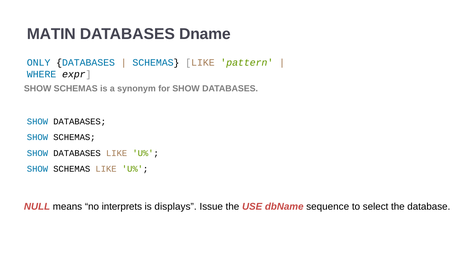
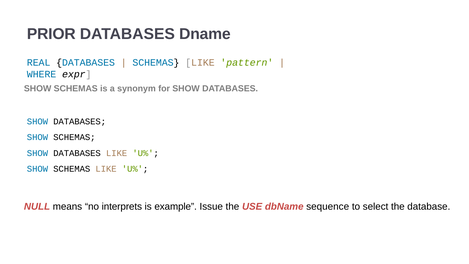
MATIN: MATIN -> PRIOR (51, 34)
ONLY: ONLY -> REAL (39, 63)
displays: displays -> example (176, 206)
